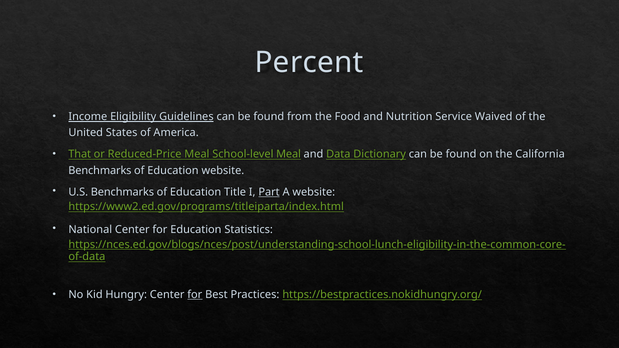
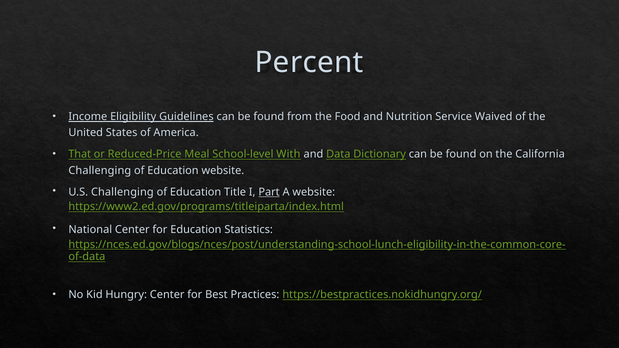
School-level Meal: Meal -> With (288, 154)
Benchmarks: Benchmarks -> Challenging (100, 171)
U.S Benchmarks: Benchmarks -> Challenging (122, 192)
for underline: present -> none (195, 295)
